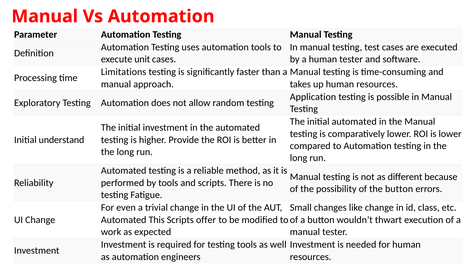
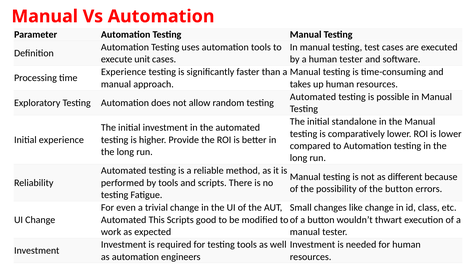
Limitations: Limitations -> Experience (124, 72)
Application: Application -> Automated (313, 97)
initial automated: automated -> standalone (354, 121)
Initial understand: understand -> experience (61, 140)
offer: offer -> good (206, 220)
